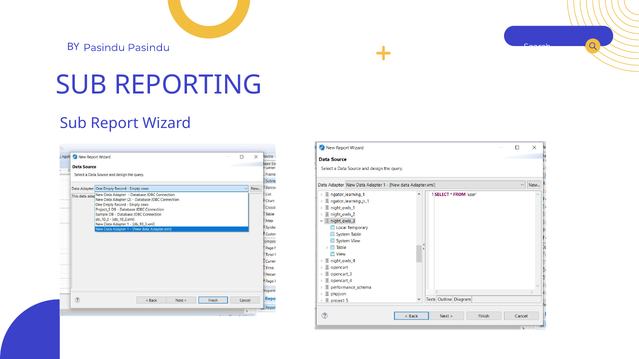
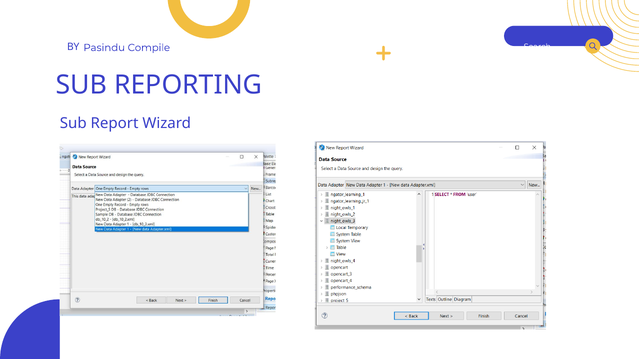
Pasindu Pasindu: Pasindu -> Compile (149, 48)
